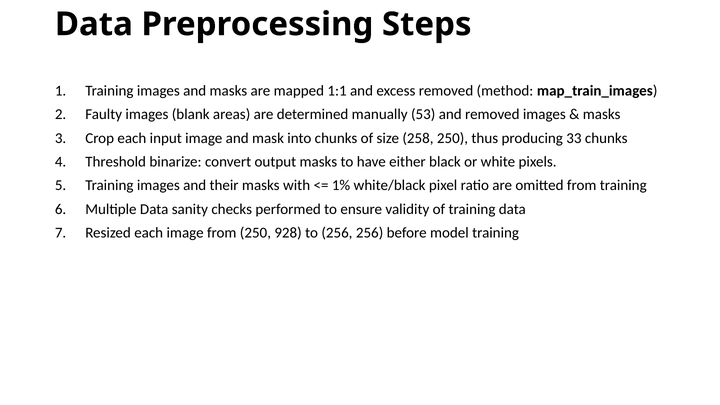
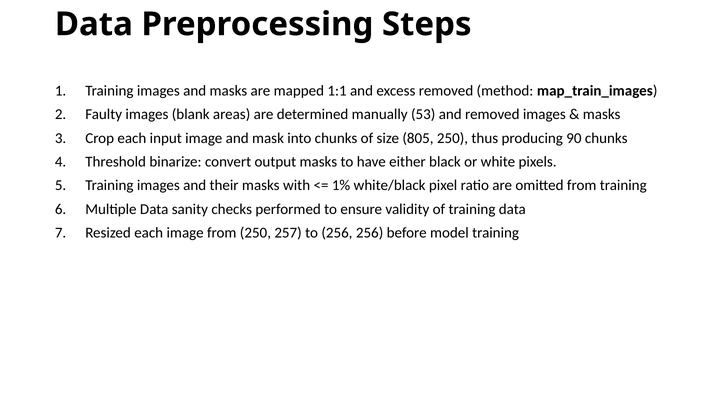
258: 258 -> 805 (418, 138)
33: 33 -> 90 (574, 138)
928: 928 -> 257 (288, 233)
